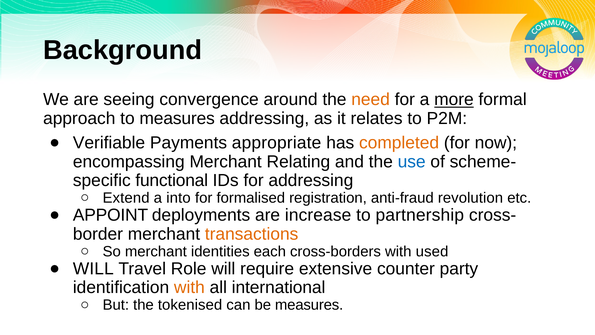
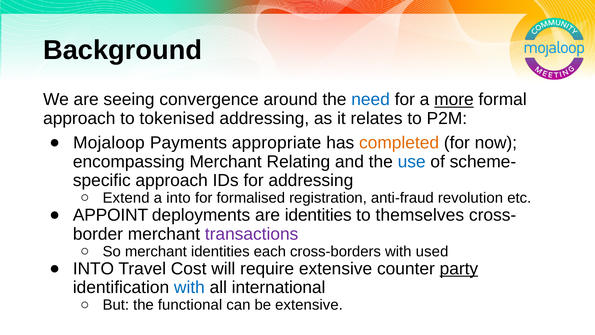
need colour: orange -> blue (371, 99)
to measures: measures -> tokenised (177, 118)
Verifiable: Verifiable -> Mojaloop (109, 143)
functional: functional -> approach (172, 180)
are increase: increase -> identities (318, 215)
partnership: partnership -> themselves (420, 215)
transactions colour: orange -> purple (252, 234)
WILL: WILL -> INTO (93, 269)
Role: Role -> Cost (189, 269)
party underline: none -> present (459, 269)
with colour: orange -> blue (189, 287)
tokenised: tokenised -> functional (190, 305)
be measures: measures -> extensive (309, 305)
